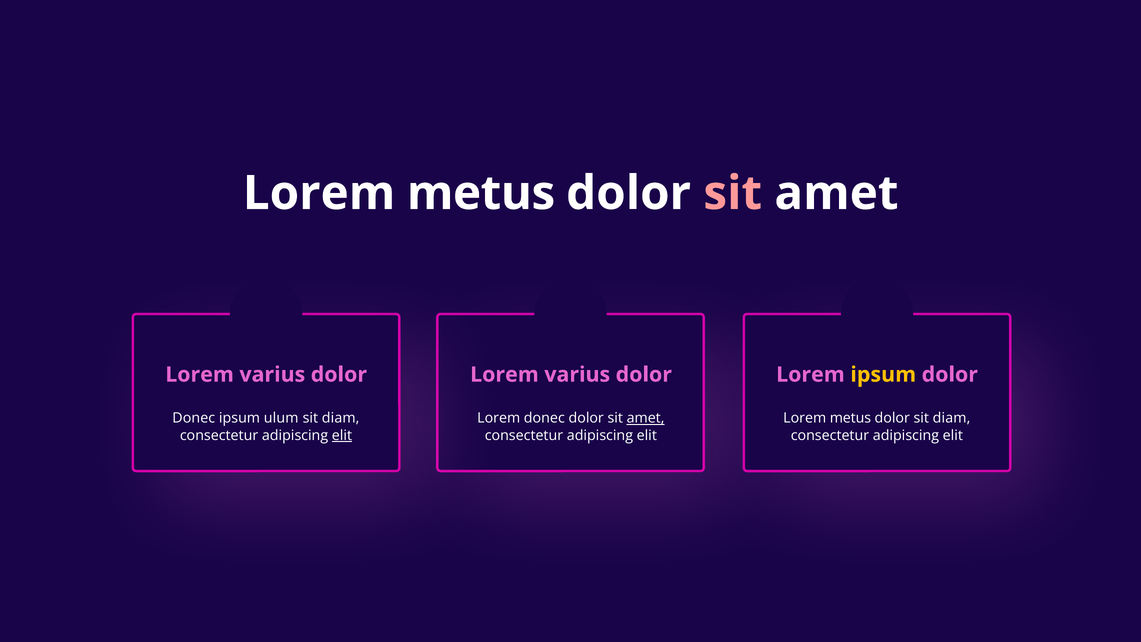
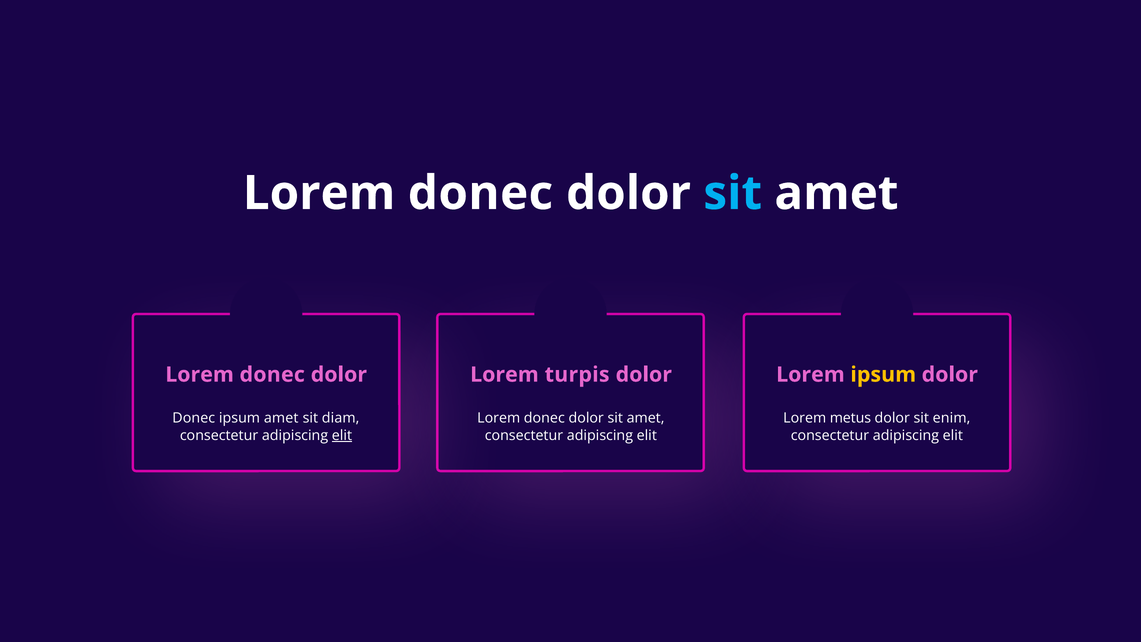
metus: metus -> donec (481, 193)
sit colour: pink -> light blue (733, 193)
varius: varius -> donec (272, 375)
varius: varius -> turpis (577, 375)
ipsum ulum: ulum -> amet (281, 418)
amet underline: present -> none (646, 418)
dolor sit diam: diam -> enim (952, 418)
